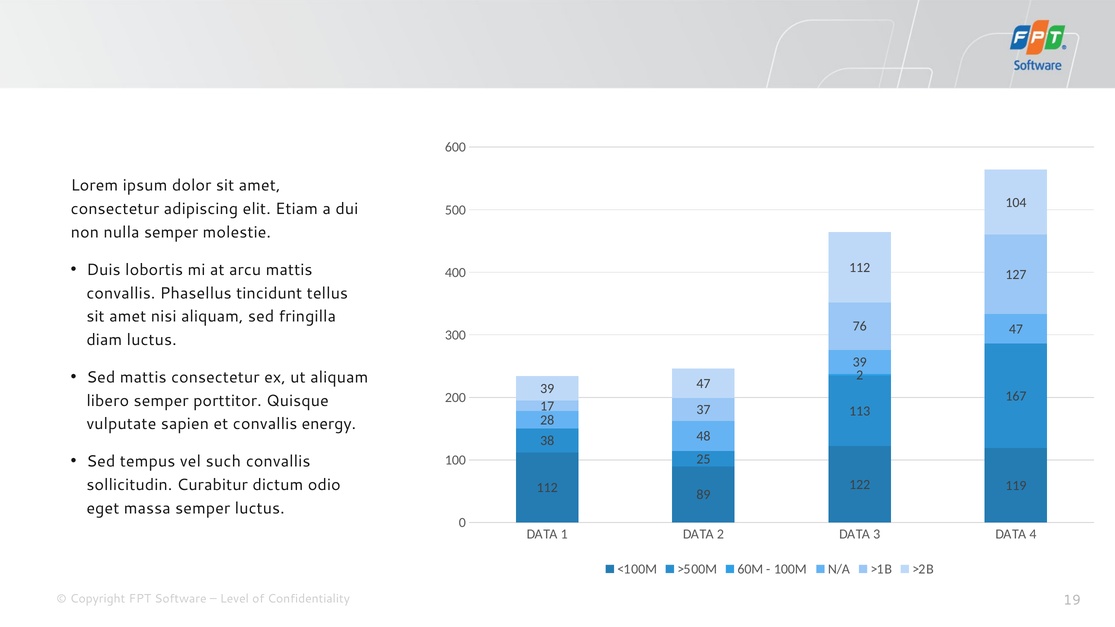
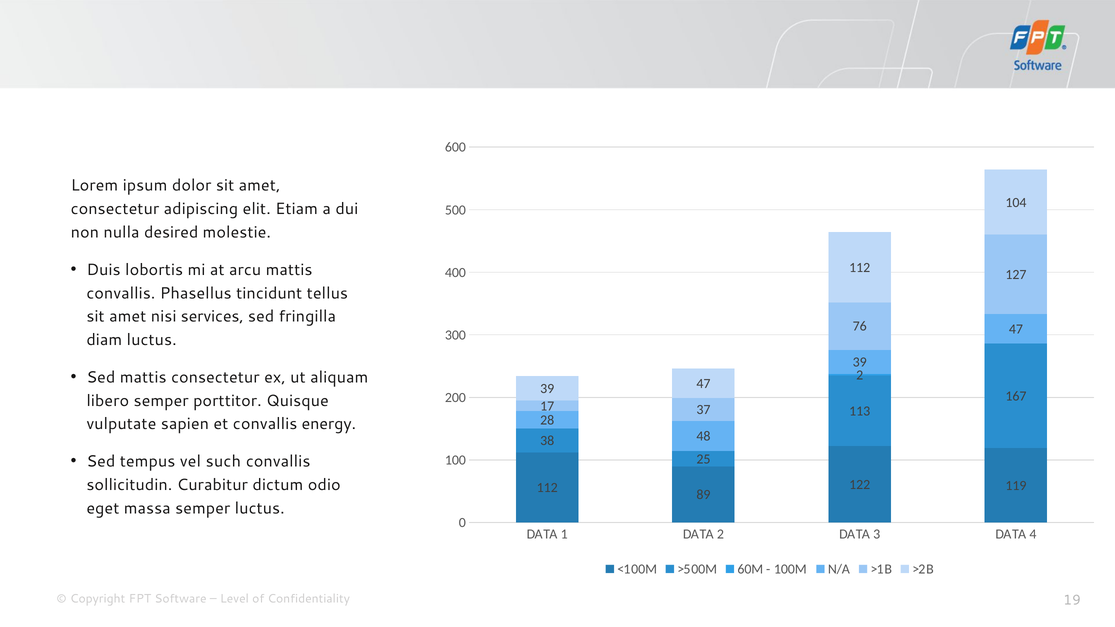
nulla semper: semper -> desired (171, 233)
nisi aliquam: aliquam -> services (212, 317)
